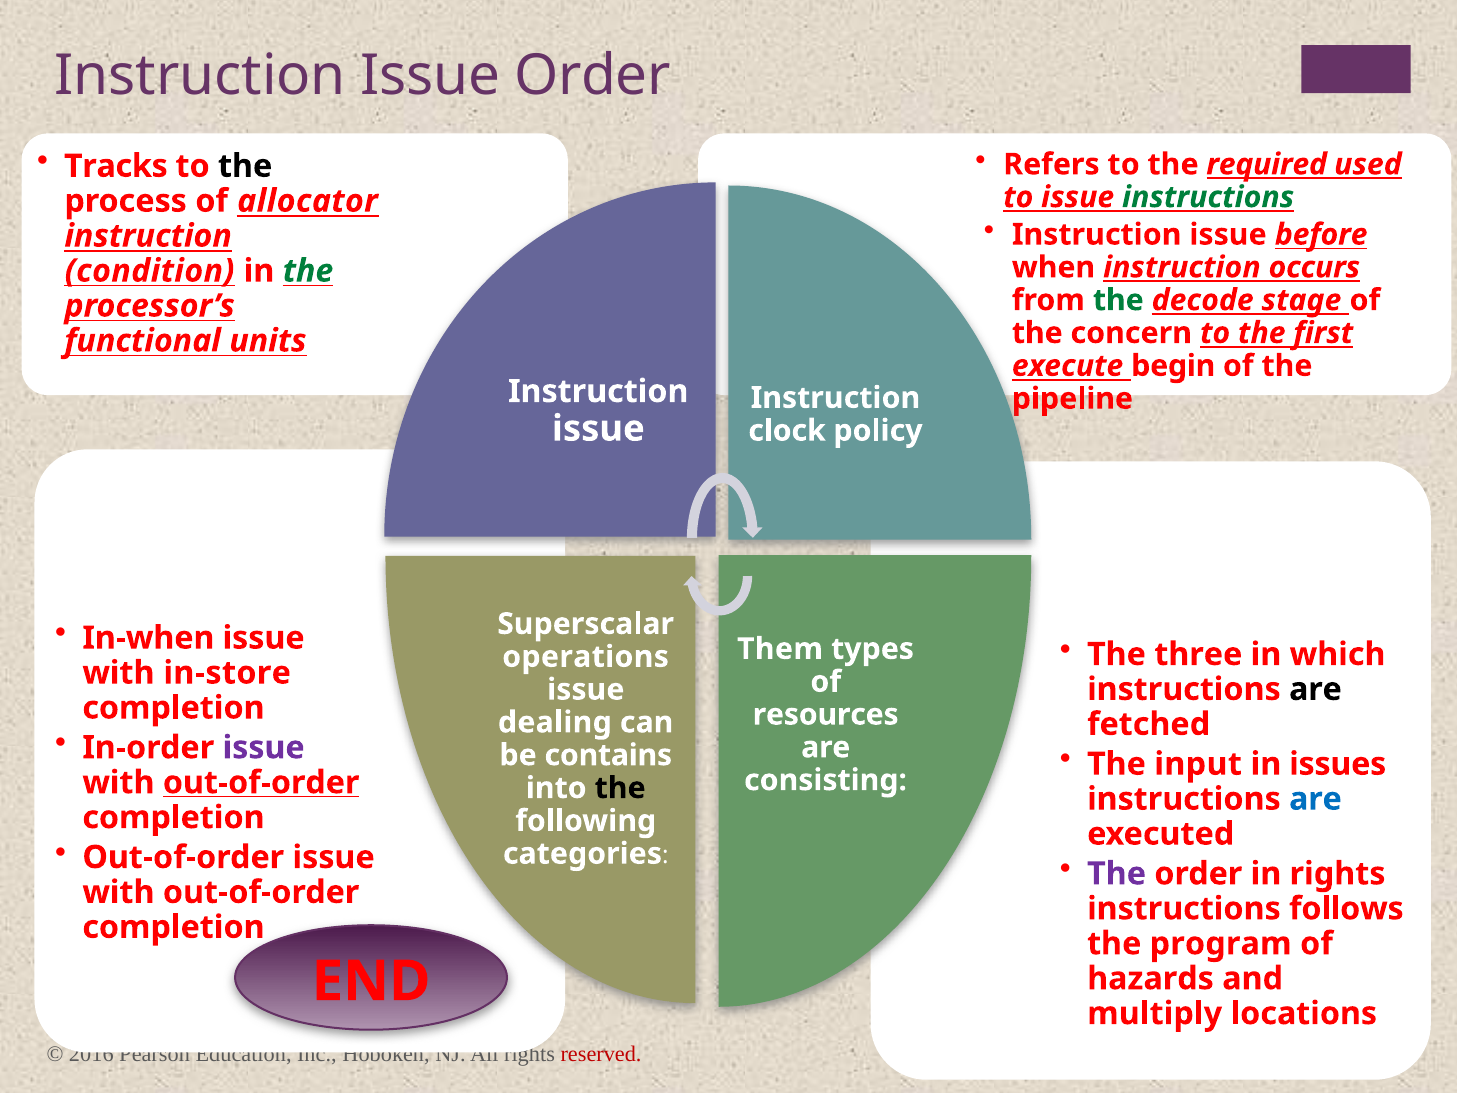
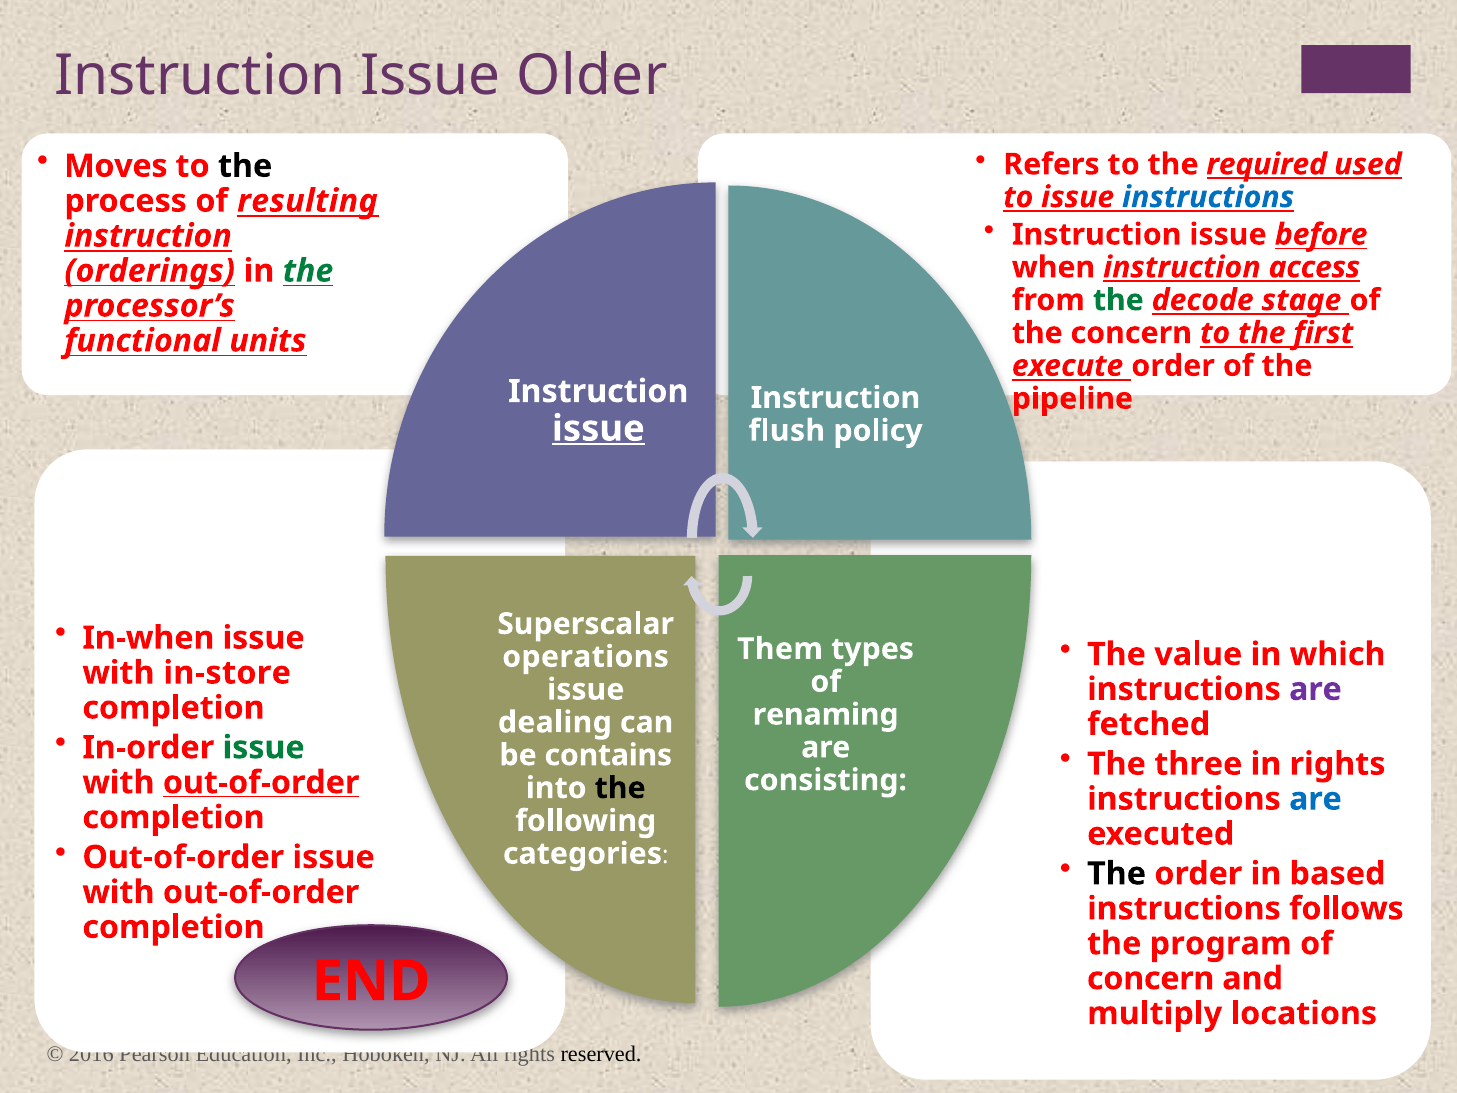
Issue Order: Order -> Older (592, 75)
Tracks: Tracks -> Moves (116, 166)
instructions colour: green -> blue (1208, 197)
allocator: allocator -> resulting (307, 201)
occurs: occurs -> access (1314, 267)
condition: condition -> orderings (150, 271)
begin: begin -> order (1173, 366)
issue underline: none -> present (598, 429)
clock: clock -> flush (787, 431)
three: three -> value (1198, 654)
are colour: black -> purple (1315, 689)
resources: resources -> renaming (826, 714)
issue colour: purple -> green (264, 747)
input: input -> three (1198, 764)
in issues: issues -> rights (1338, 764)
The colour: purple -> black (1117, 874)
in rights: rights -> based (1338, 874)
hazards: hazards -> concern (1151, 978)
reserved colour: red -> black (601, 1054)
